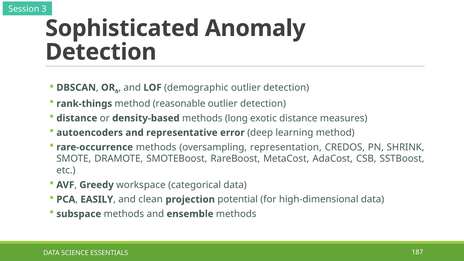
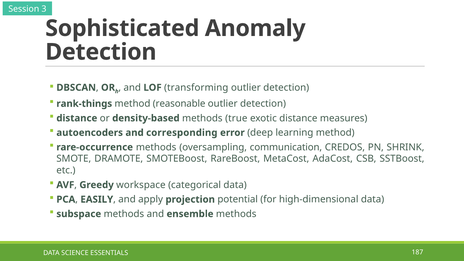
demographic: demographic -> transforming (196, 88)
long: long -> true (236, 118)
representative: representative -> corresponding (182, 133)
representation: representation -> communication (286, 147)
clean: clean -> apply (151, 199)
